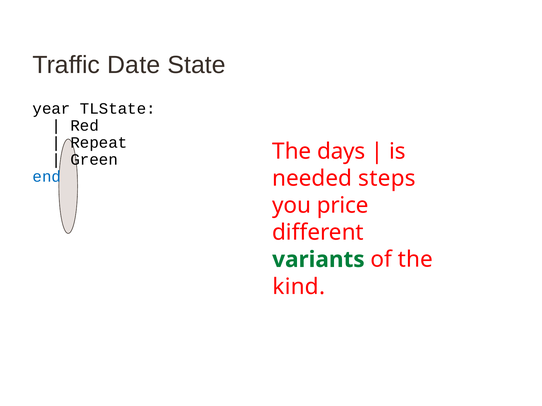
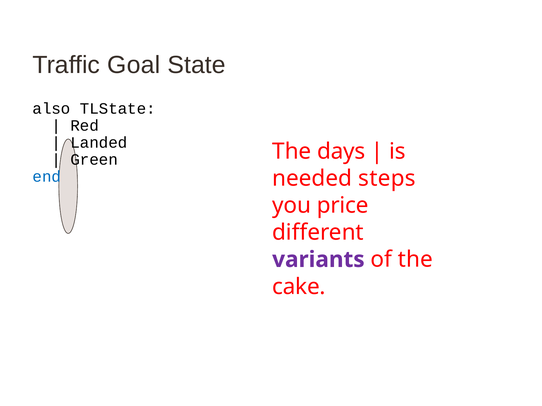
Date: Date -> Goal (134, 65)
year: year -> also (51, 109)
Repeat: Repeat -> Landed (99, 143)
variants colour: green -> purple (318, 260)
kind: kind -> cake (299, 287)
